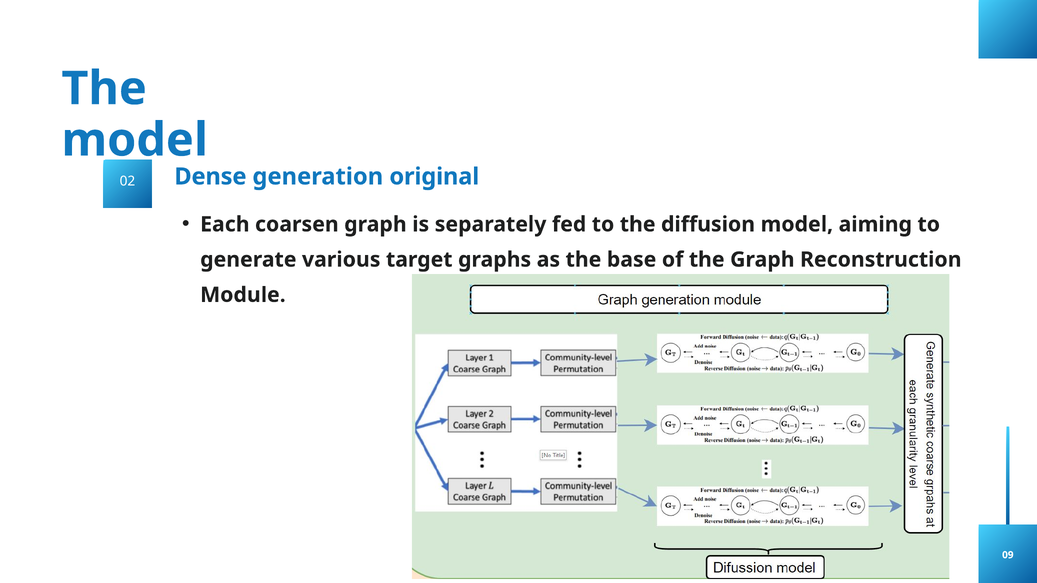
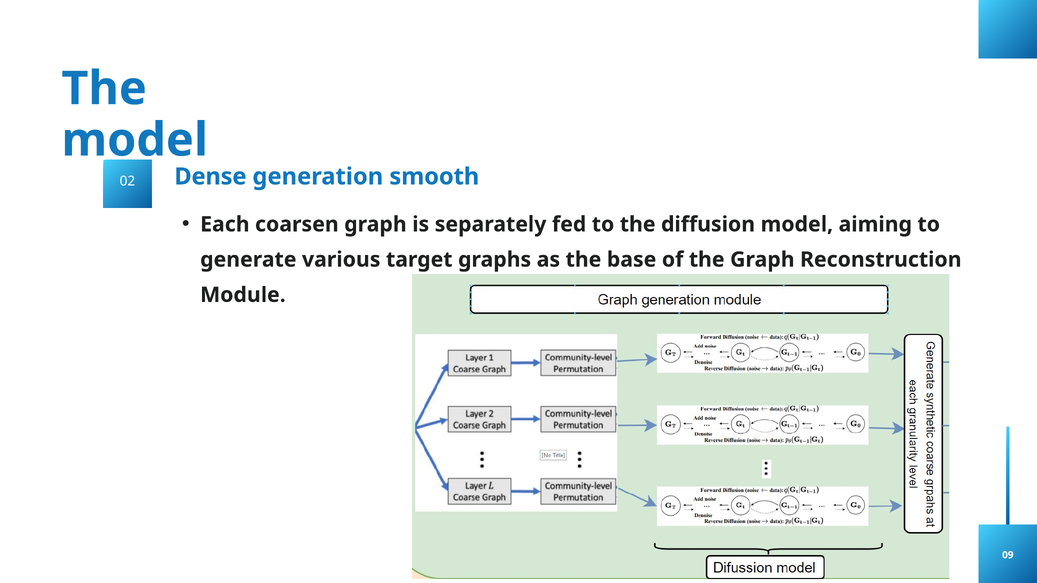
original: original -> smooth (434, 177)
